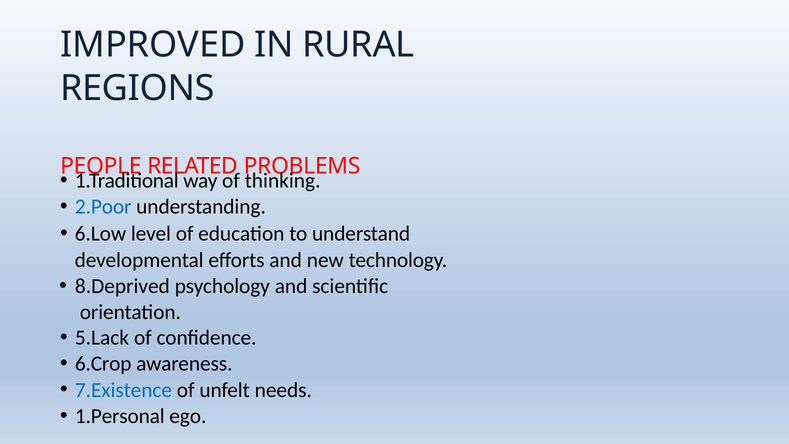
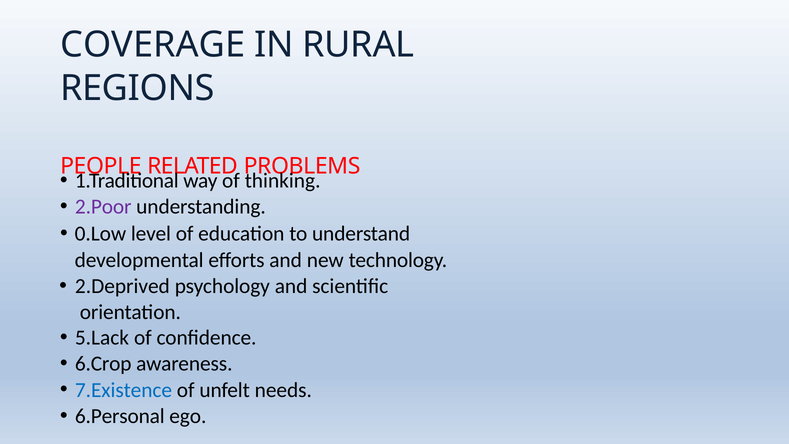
IMPROVED: IMPROVED -> COVERAGE (153, 45)
2.Poor colour: blue -> purple (103, 207)
6.Low: 6.Low -> 0.Low (100, 234)
8.Deprived: 8.Deprived -> 2.Deprived (122, 286)
1.Personal: 1.Personal -> 6.Personal (120, 416)
